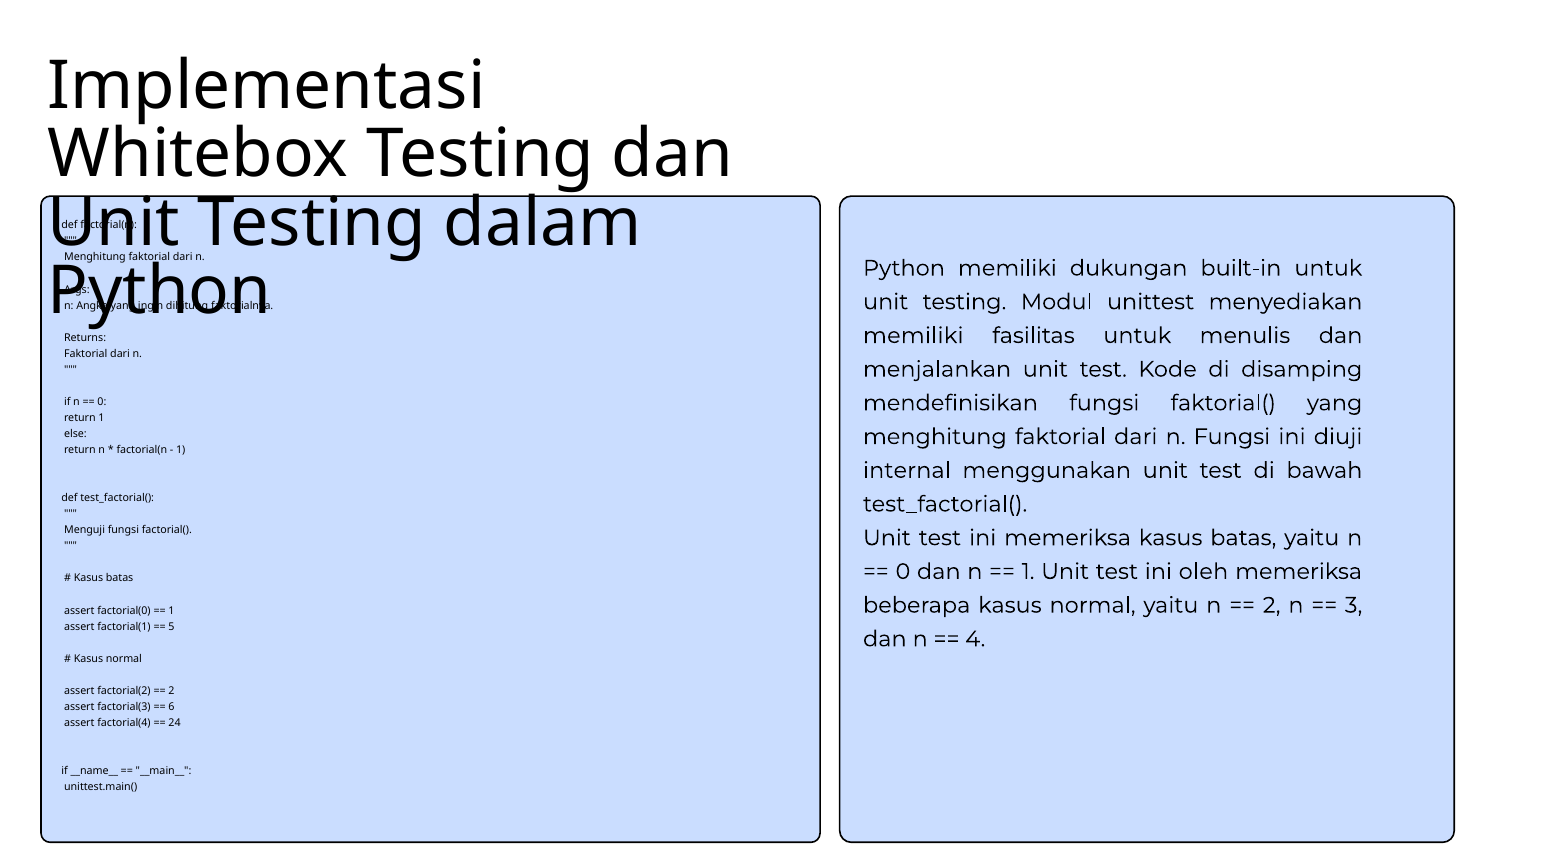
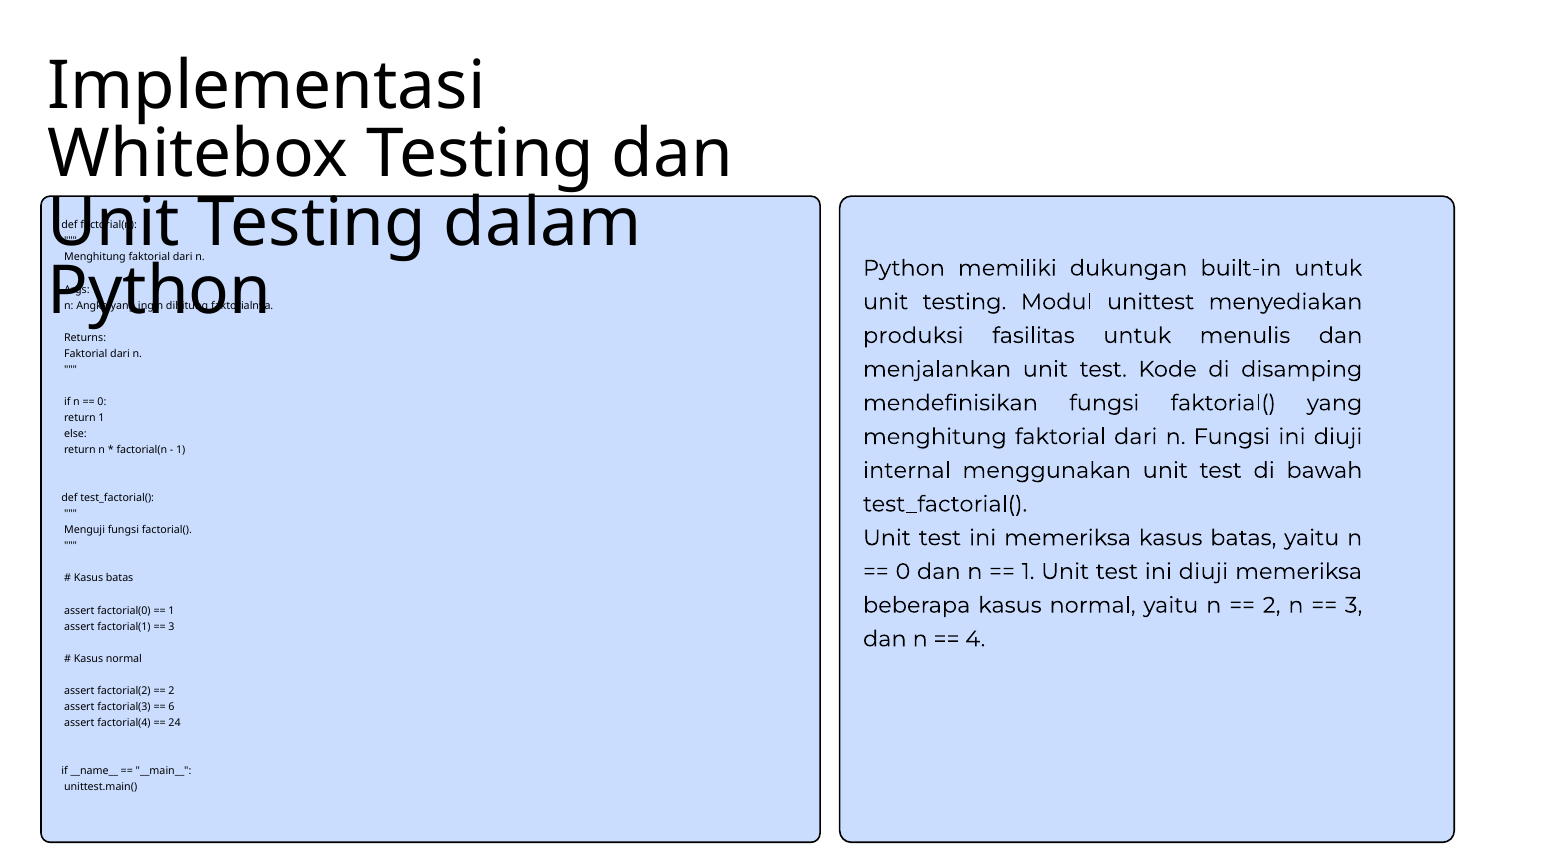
memiliki: memiliki -> produksi (913, 336)
test ini oleh: oleh -> diuji (1203, 571)
5: 5 -> 3 (171, 626)
